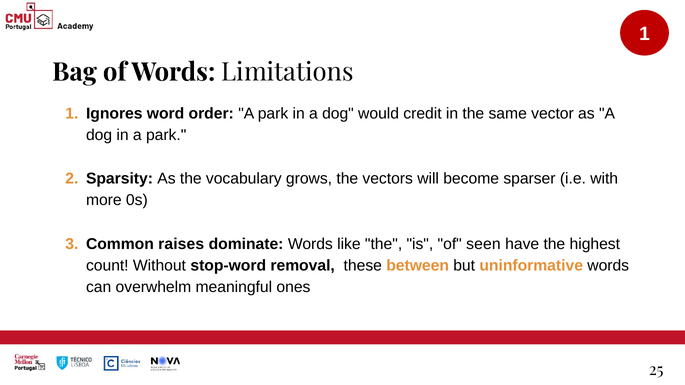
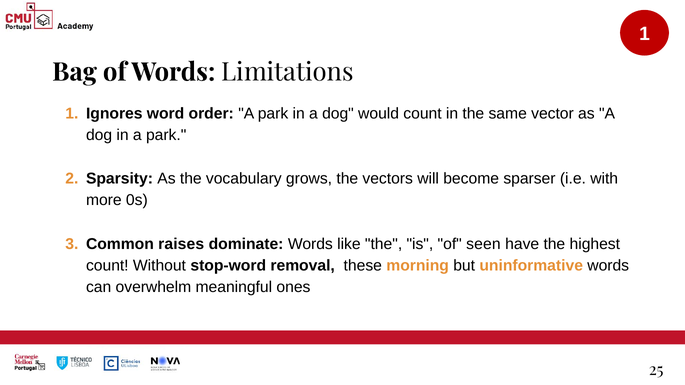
would credit: credit -> count (423, 113)
between: between -> morning (418, 266)
